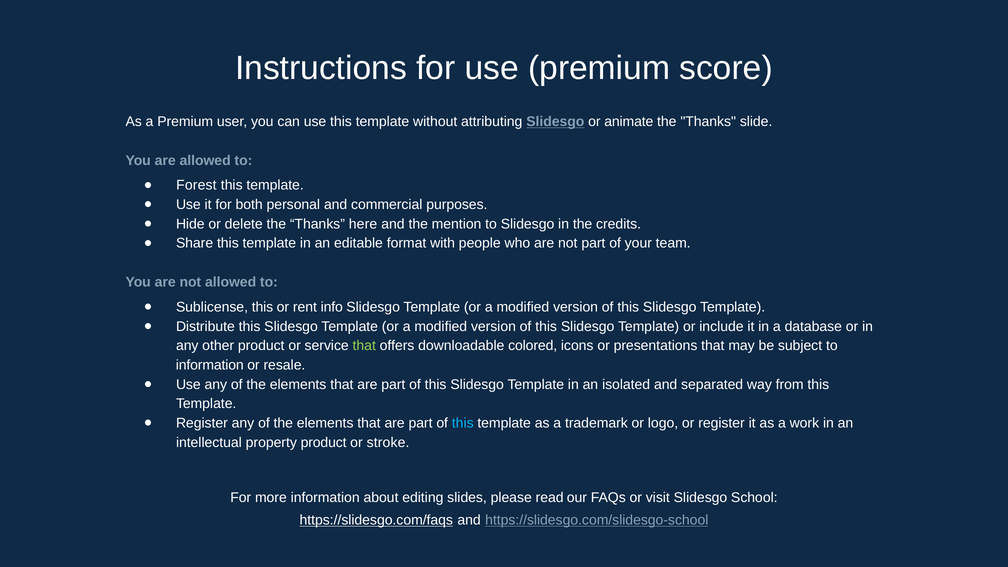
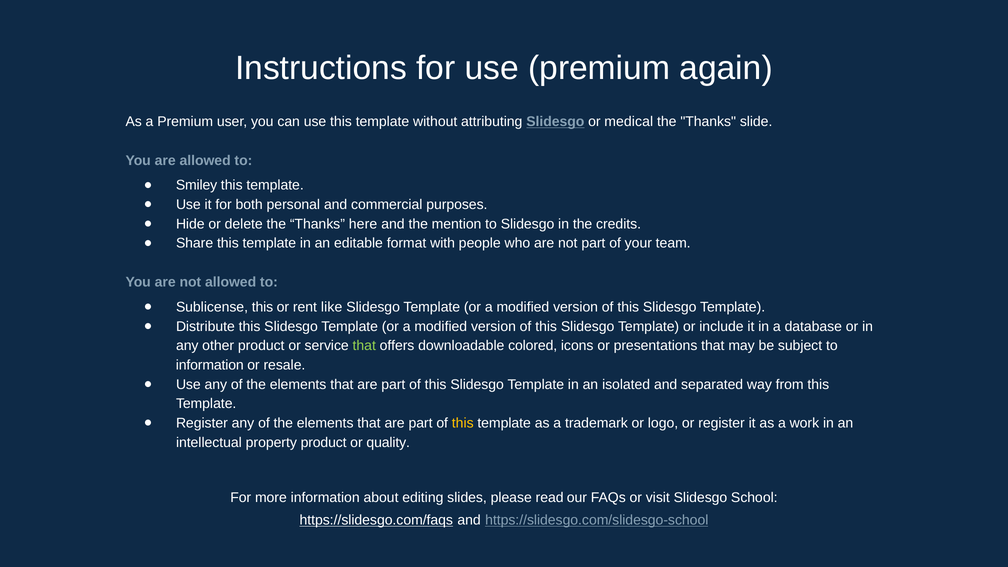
score: score -> again (726, 68)
animate: animate -> medical (629, 121)
Forest: Forest -> Smiley (197, 185)
info: info -> like (332, 307)
this colour: light blue -> yellow (463, 423)
stroke: stroke -> quality (388, 442)
